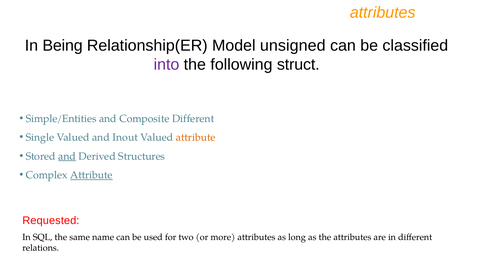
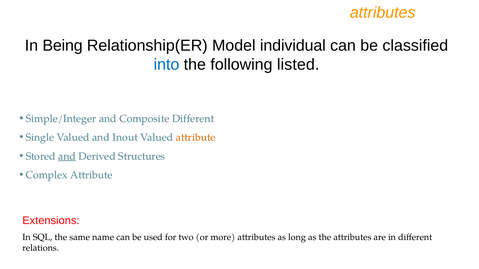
unsigned: unsigned -> individual (293, 46)
into colour: purple -> blue (166, 65)
struct: struct -> listed (298, 65)
Simple/Entities: Simple/Entities -> Simple/Integer (61, 119)
Attribute underline: present -> none (91, 175)
Requested: Requested -> Extensions (51, 221)
